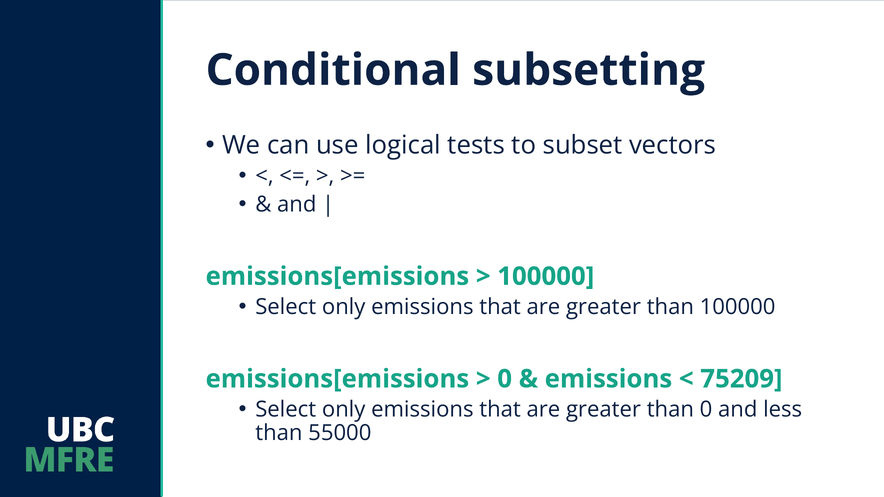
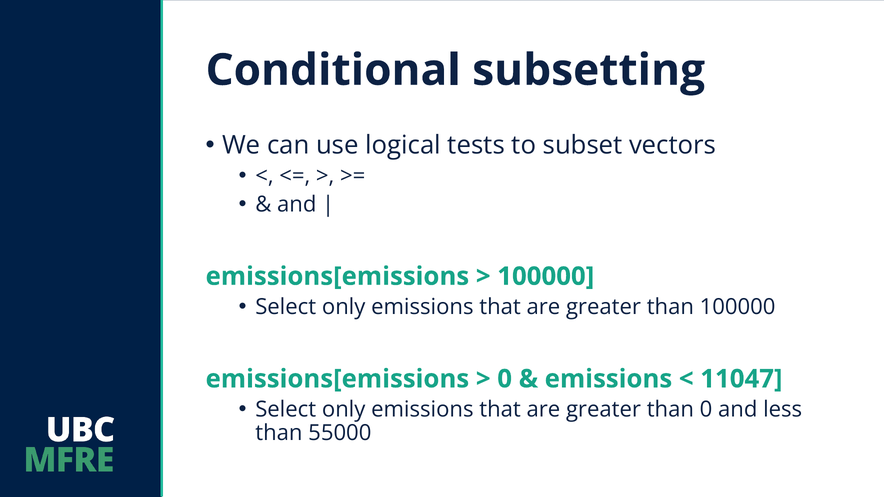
75209: 75209 -> 11047 (741, 379)
